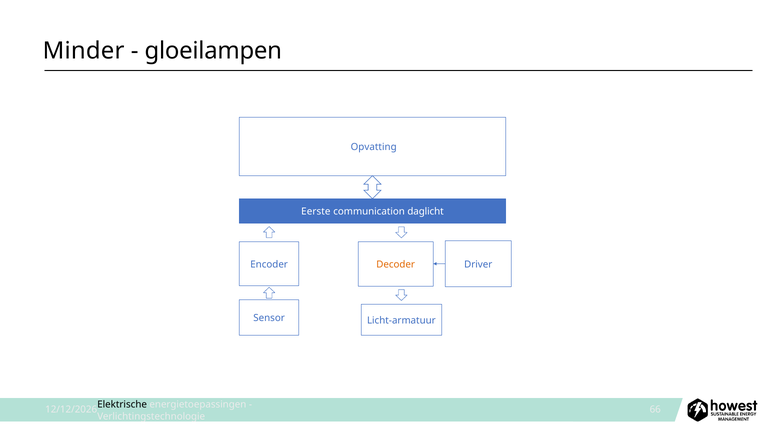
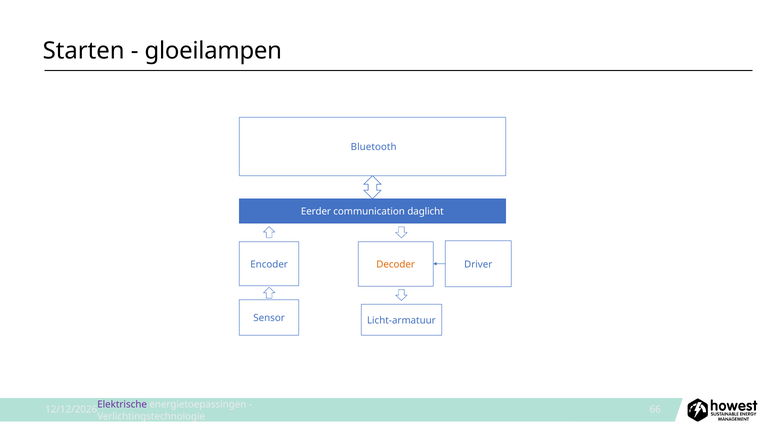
Minder: Minder -> Starten (84, 51)
Opvatting: Opvatting -> Bluetooth (374, 147)
Eerste: Eerste -> Eerder (316, 212)
Elektrische colour: black -> purple (122, 404)
